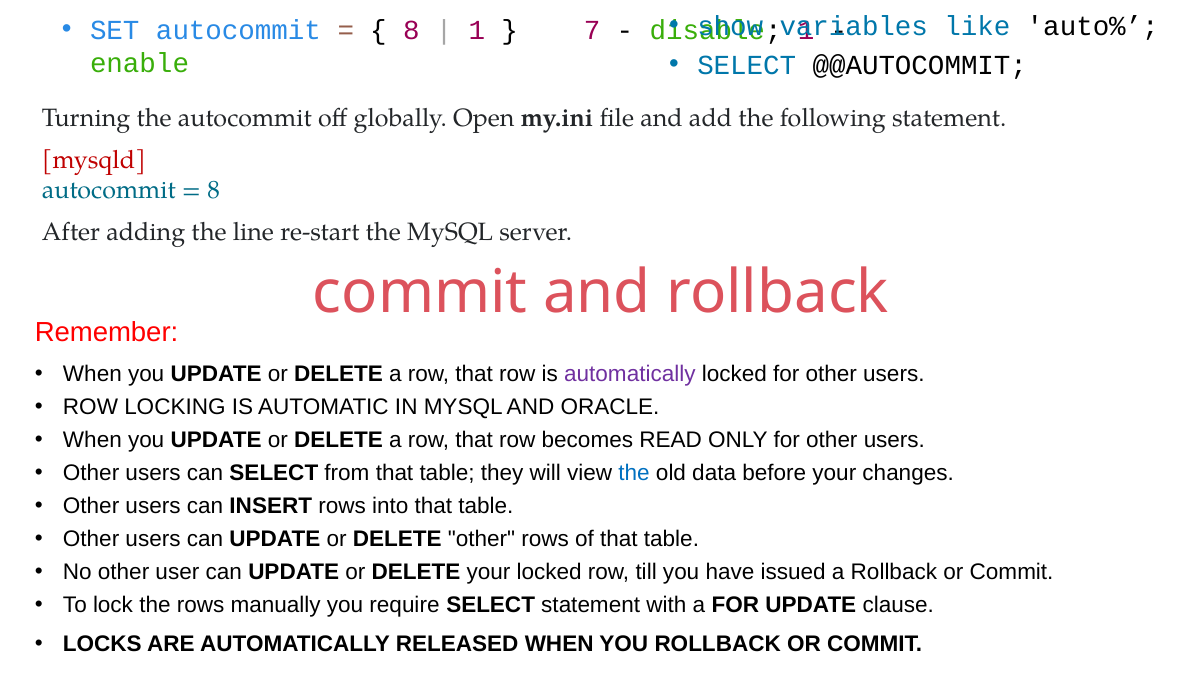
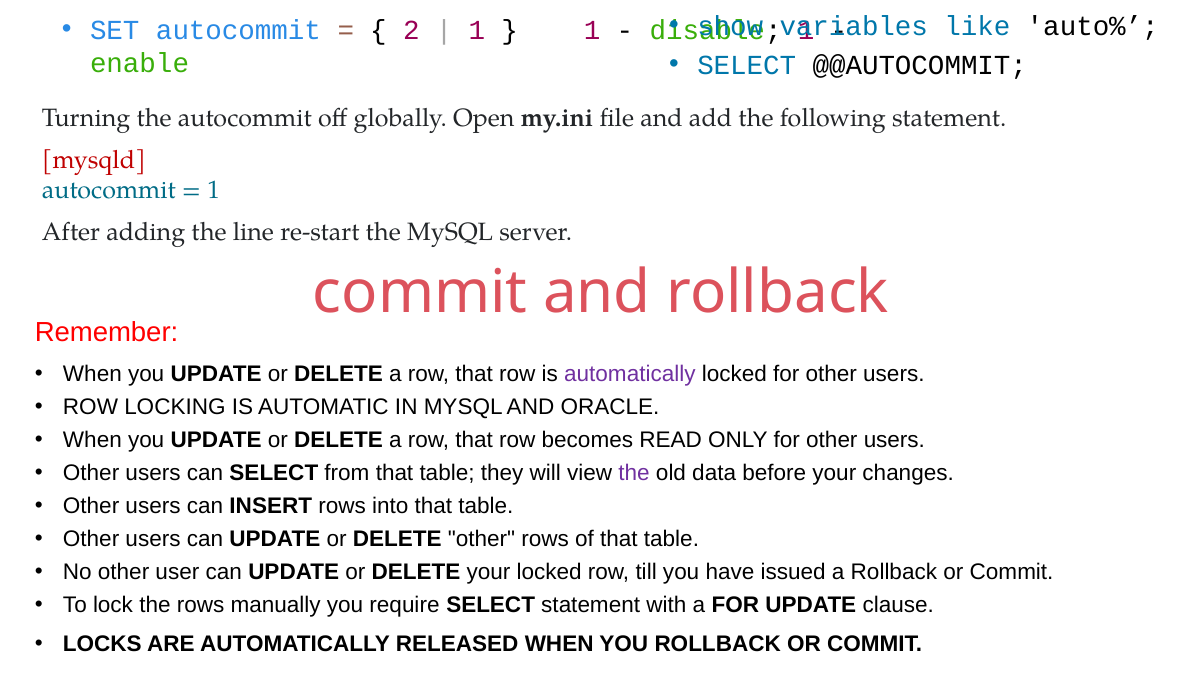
8: 8 -> 2 (411, 30)
7: 7 -> 1 (592, 30)
8: 8 -> 1 (214, 190)
the colour: blue -> purple (634, 473)
